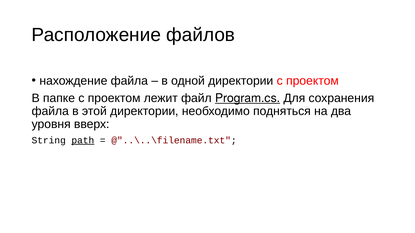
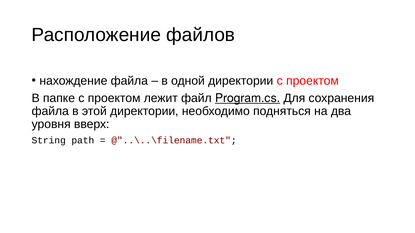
path underline: present -> none (83, 140)
